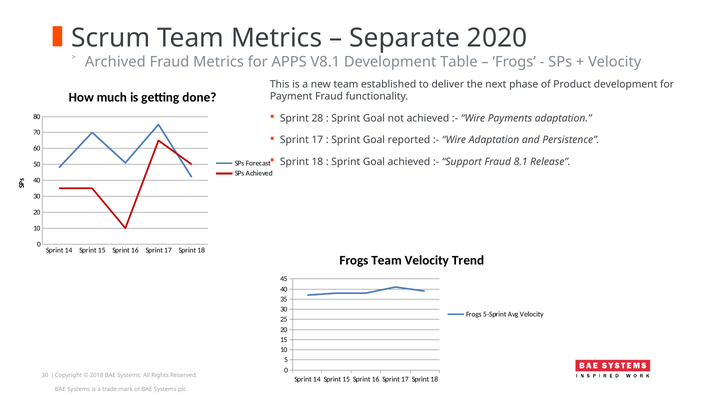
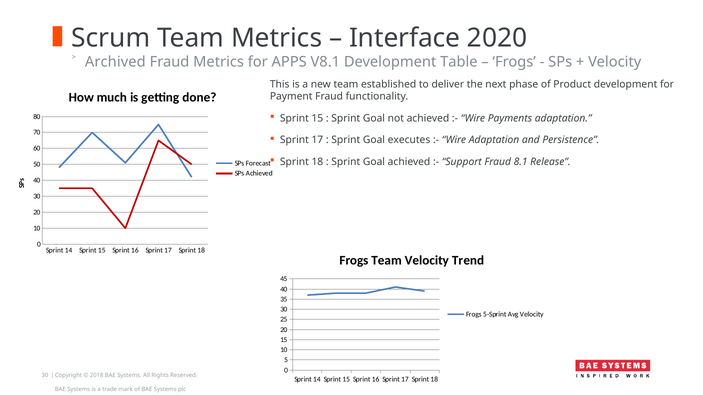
Separate: Separate -> Interface (405, 38)
28: 28 -> 15 (317, 118)
reported: reported -> executes (409, 140)
